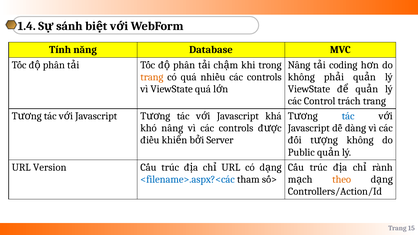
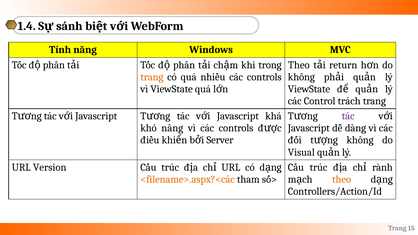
Database: Database -> Windows (211, 50)
Nâng: Nâng -> Theo (299, 65)
coding: coding -> return (343, 65)
tác colour: blue -> purple (348, 116)
Public: Public -> Visual (301, 152)
<filename>.aspx?<các colour: blue -> orange (188, 180)
